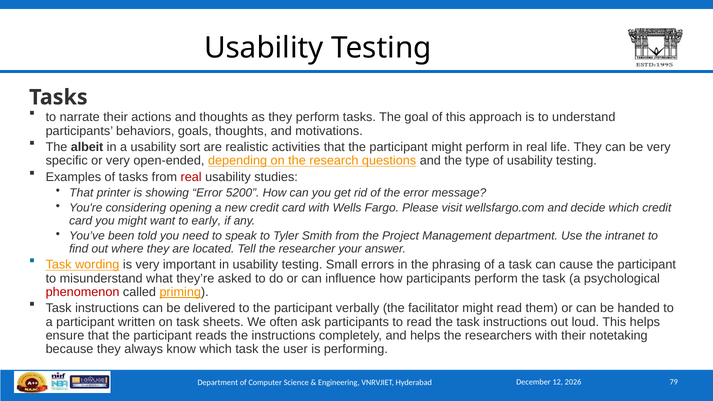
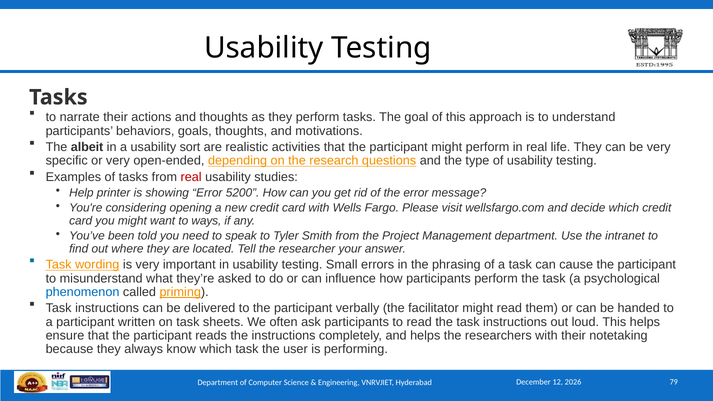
That: That -> Help (81, 193)
early: early -> ways (206, 221)
phenomenon colour: red -> blue (83, 292)
